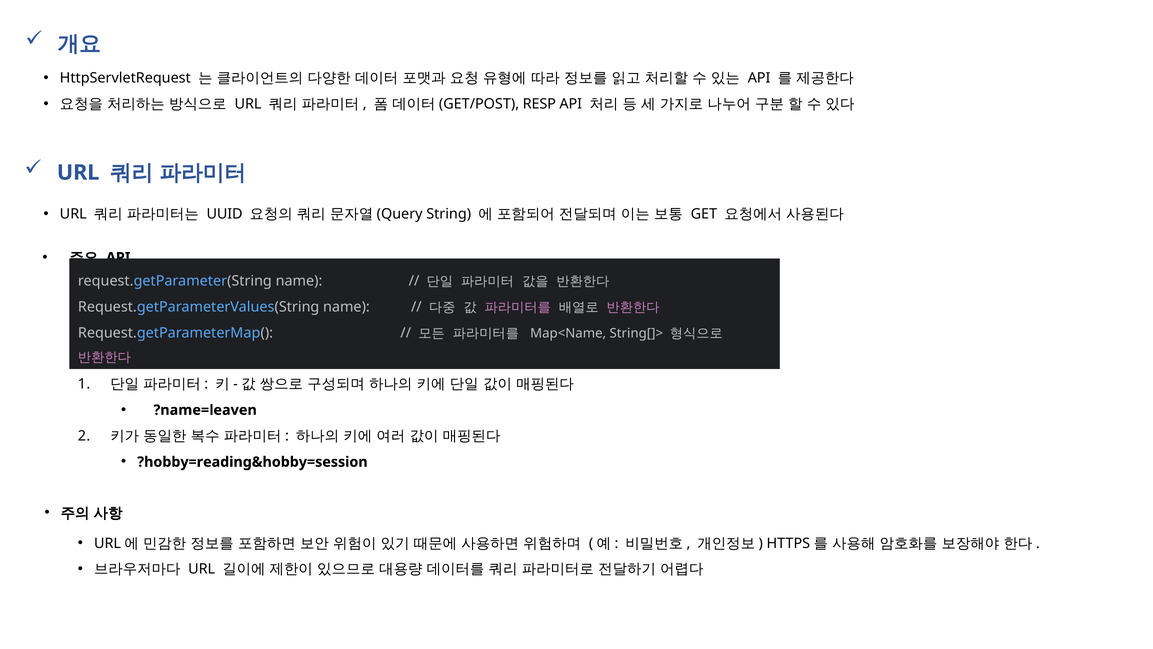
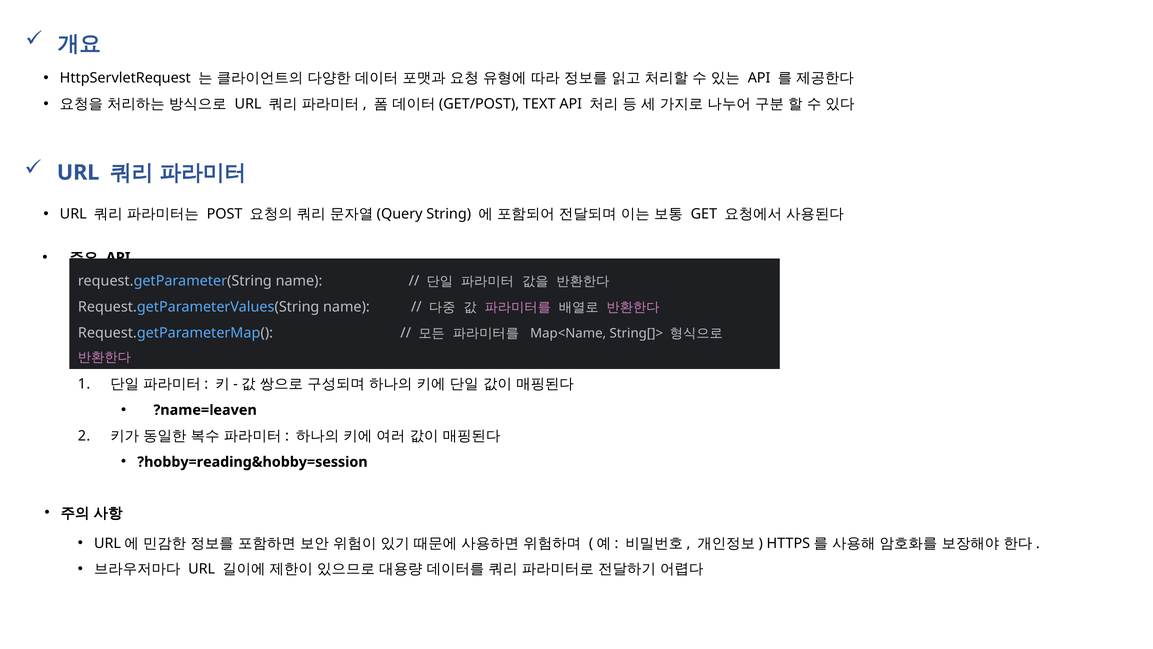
RESP: RESP -> TEXT (539, 104)
UUID: UUID -> POST (225, 214)
